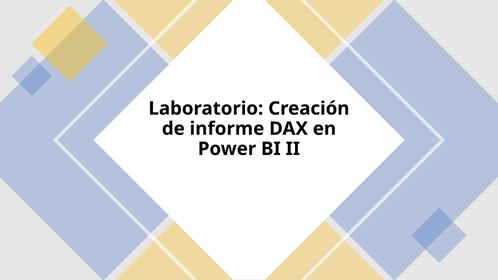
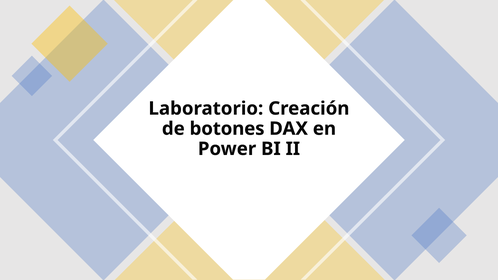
informe: informe -> botones (227, 129)
